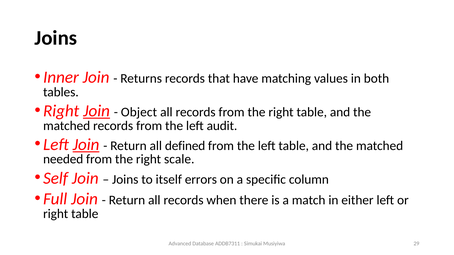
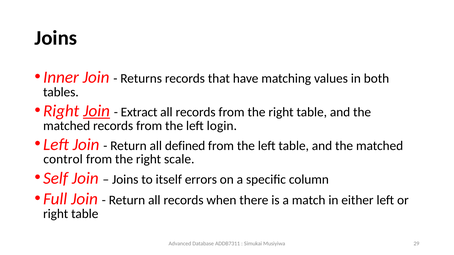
Object: Object -> Extract (139, 112)
audit: audit -> login (222, 126)
Join underline: present -> none (86, 145)
needed: needed -> control (63, 160)
